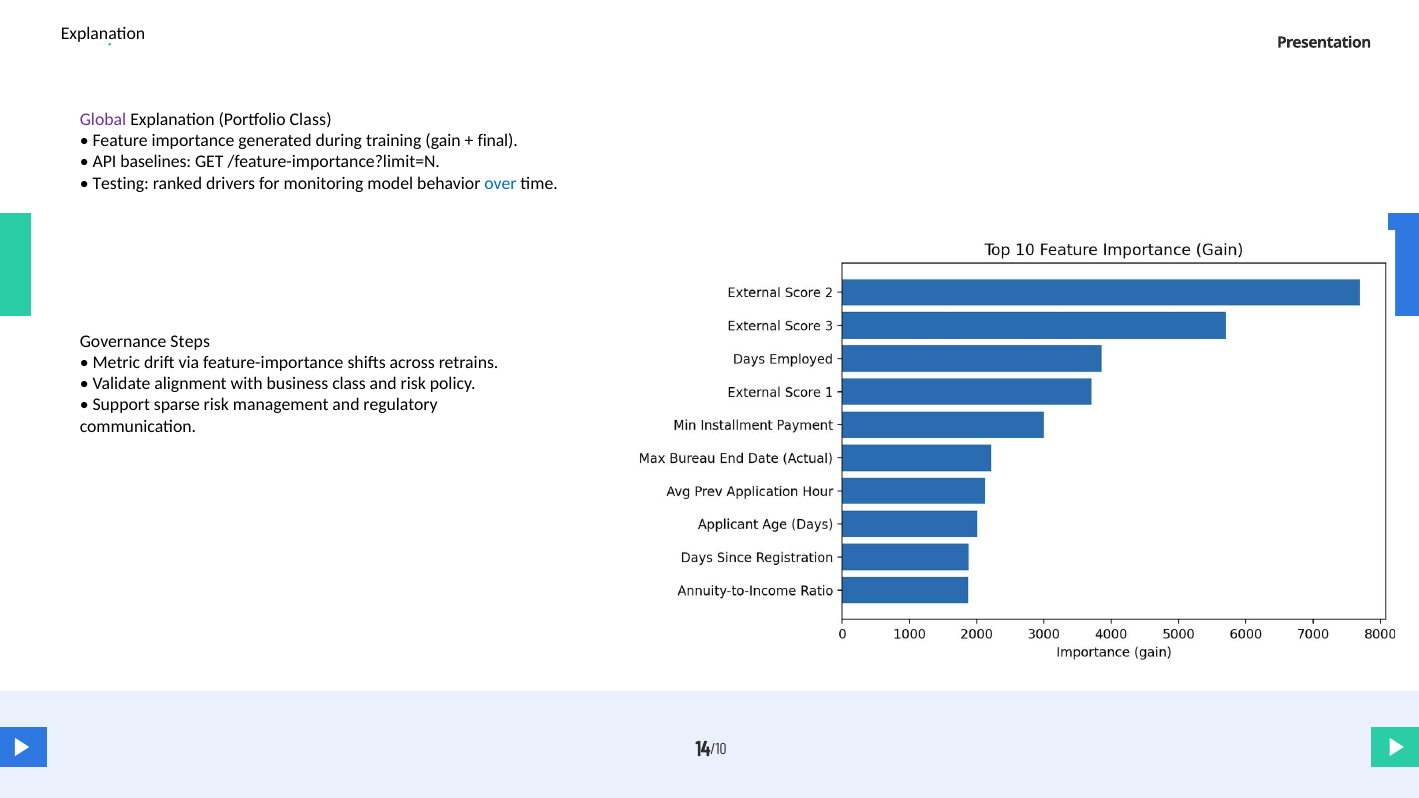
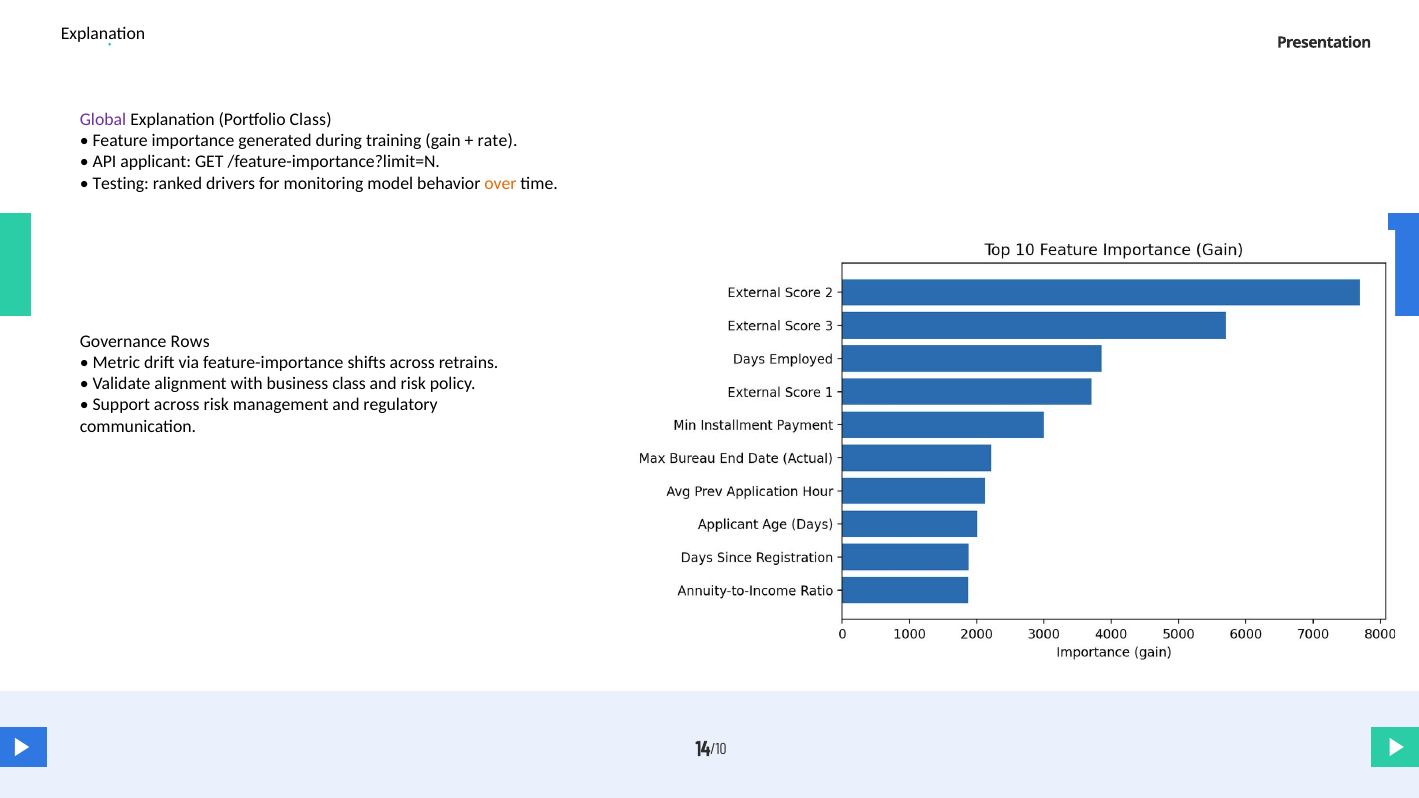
final: final -> rate (498, 141)
baselines: baselines -> applicant (156, 162)
over colour: blue -> orange (500, 183)
Steps: Steps -> Rows (190, 341)
Support sparse: sparse -> across (177, 405)
